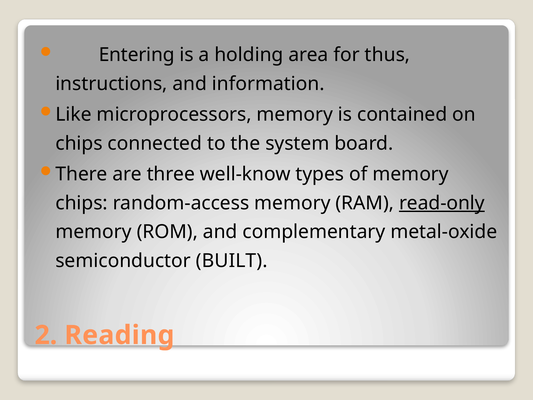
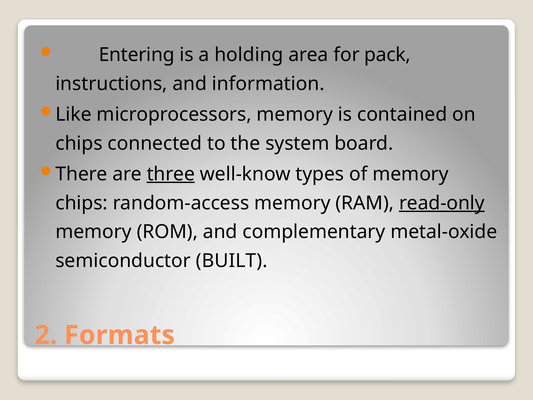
thus: thus -> pack (388, 55)
three underline: none -> present (171, 174)
Reading: Reading -> Formats (120, 335)
